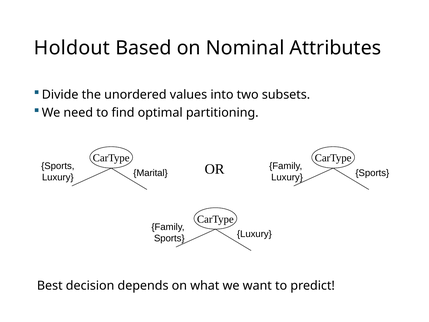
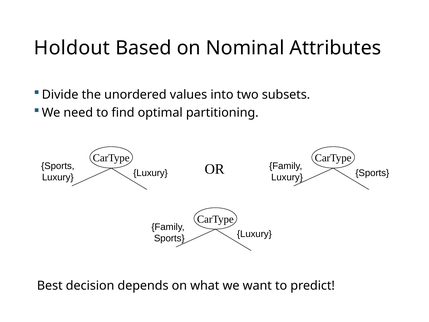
Luxury Marital: Marital -> Luxury (151, 173)
